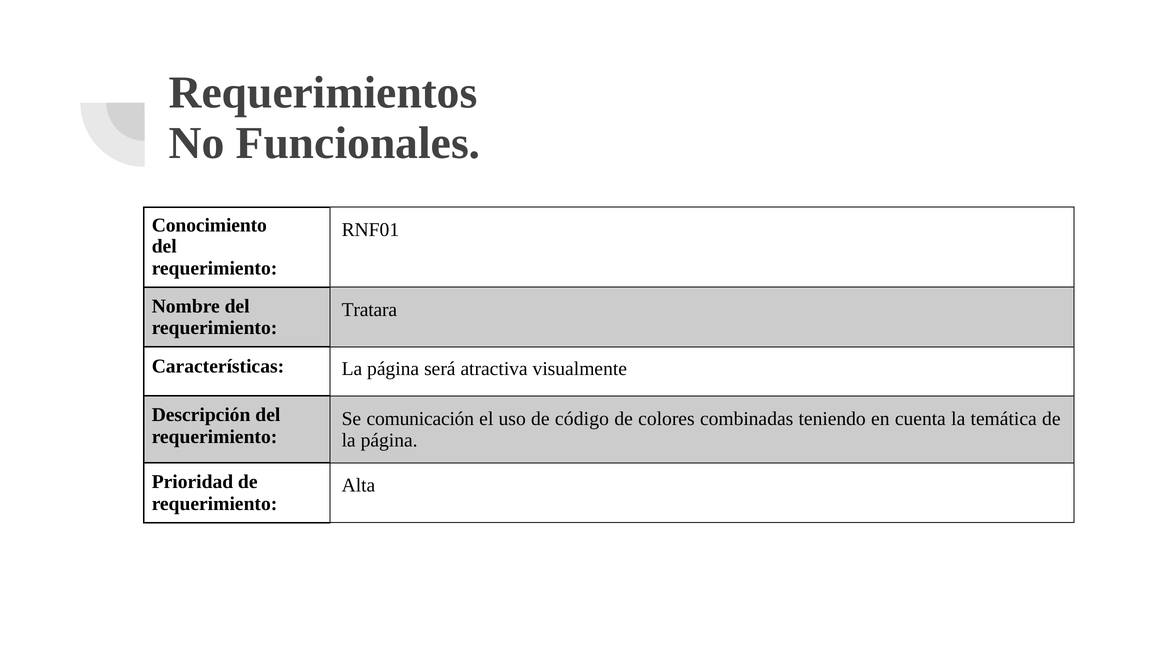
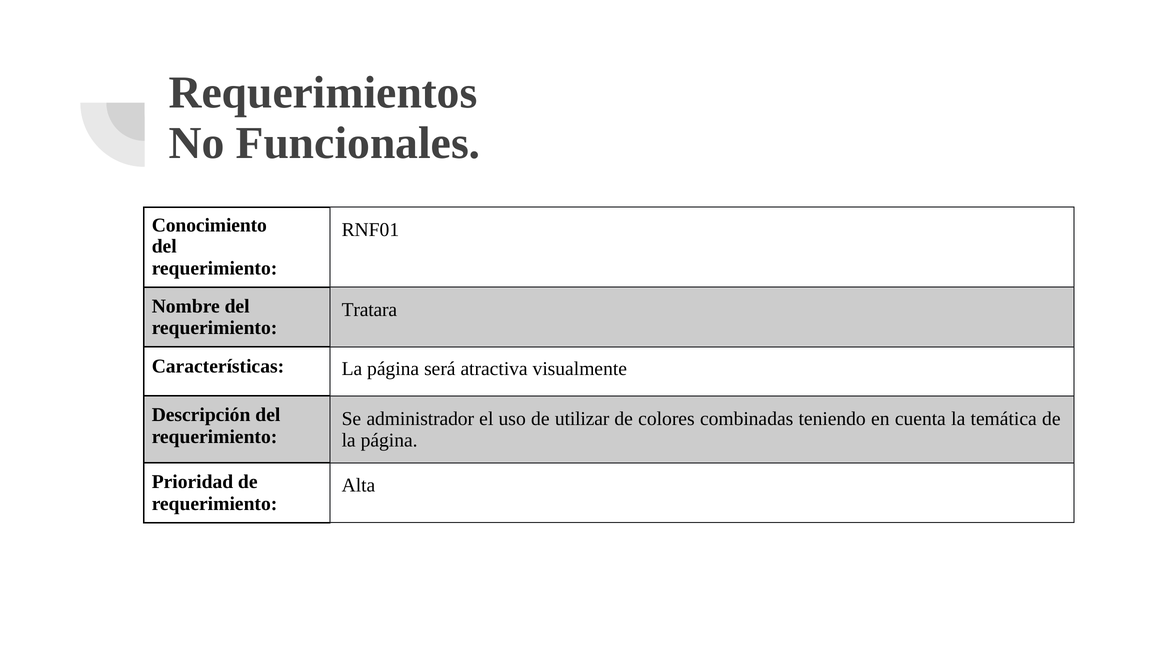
comunicación: comunicación -> administrador (420, 419)
código: código -> utilizar (582, 419)
